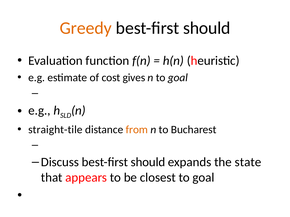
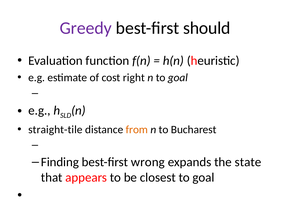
Greedy colour: orange -> purple (86, 28)
gives: gives -> right (134, 78)
Discuss: Discuss -> Finding (60, 162)
should: should -> wrong (148, 162)
